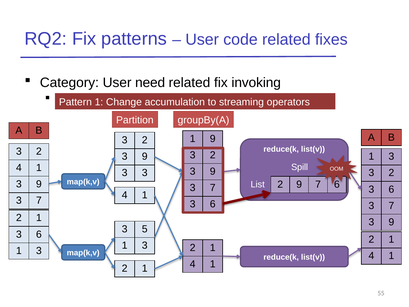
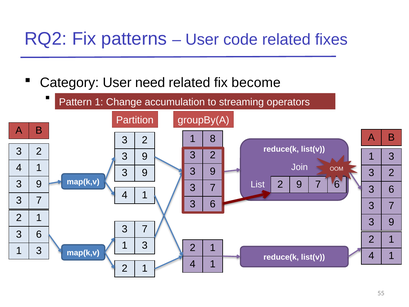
invoking: invoking -> become (256, 83)
1 9: 9 -> 8 (213, 139)
Spill: Spill -> Join (300, 167)
3: 3 -> 9 (145, 173)
5: 5 -> 7 (145, 229)
